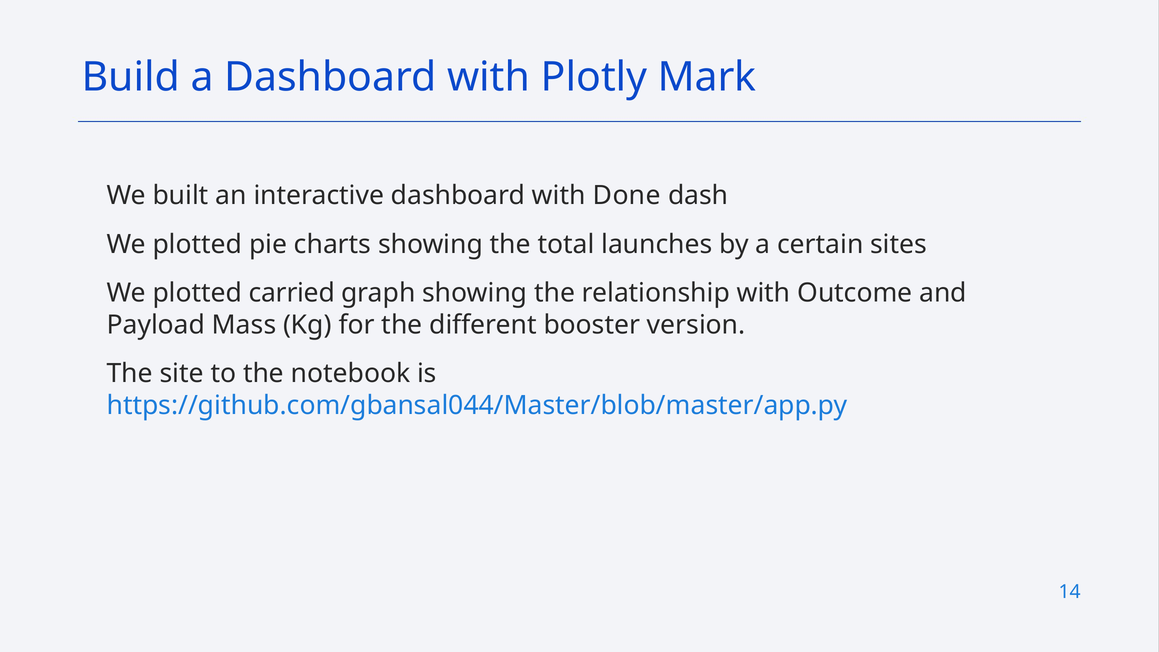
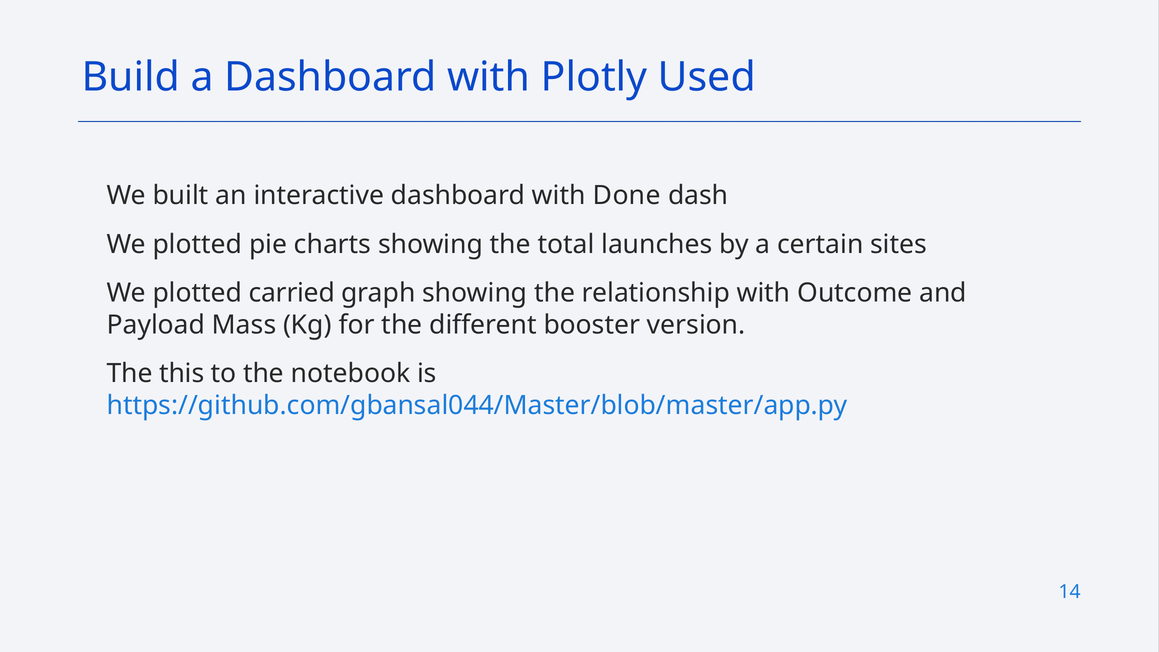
Mark: Mark -> Used (707, 77)
site: site -> this (182, 374)
